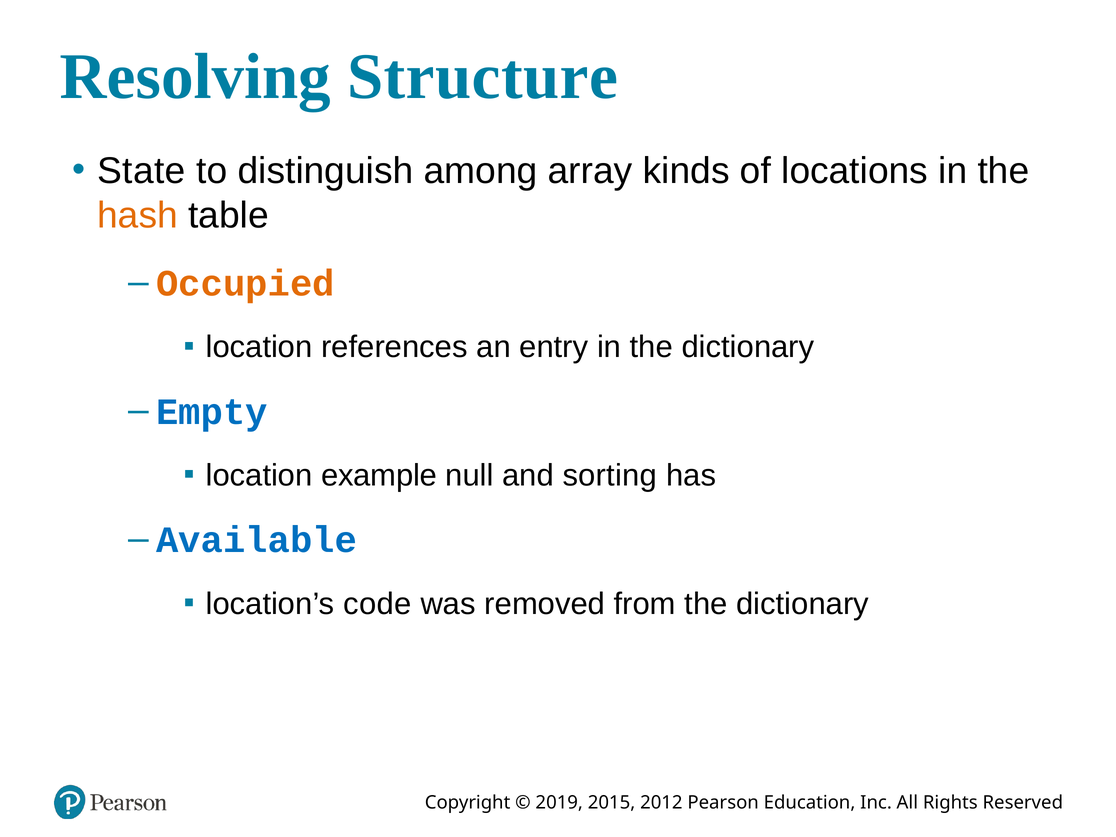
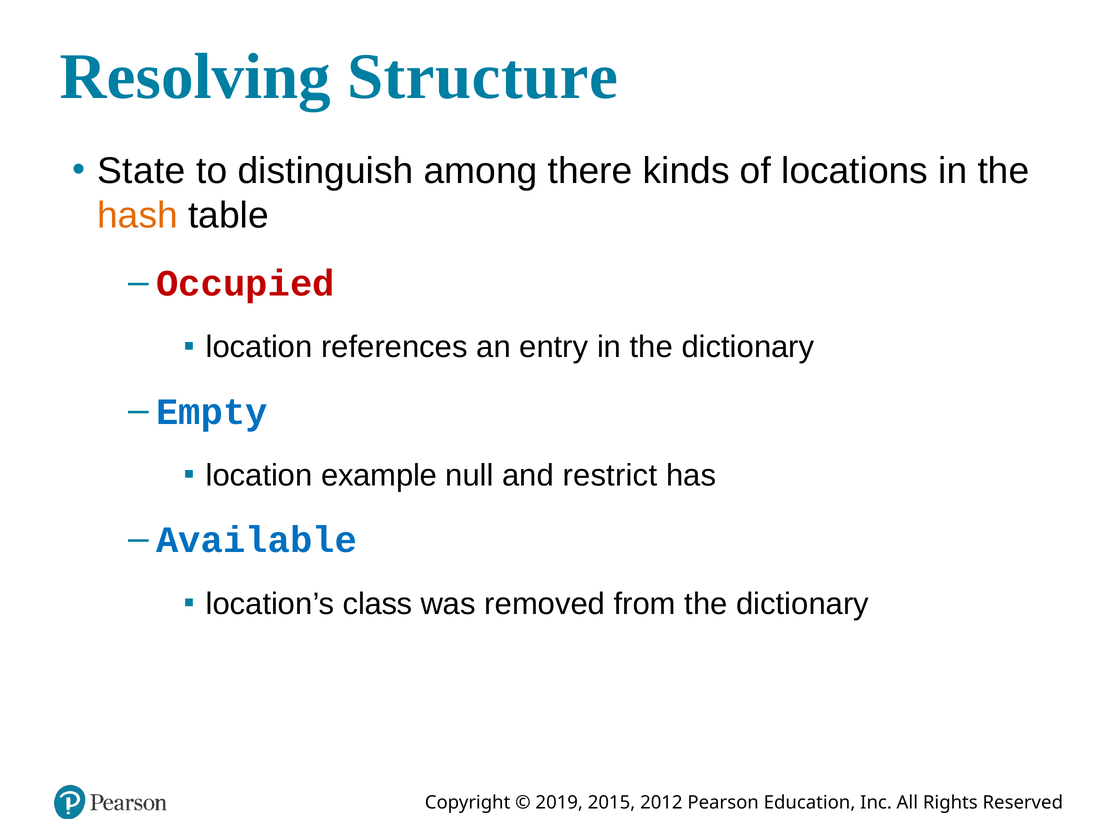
array: array -> there (590, 171)
Occupied colour: orange -> red (245, 283)
sorting: sorting -> restrict (610, 475)
code: code -> class (378, 604)
